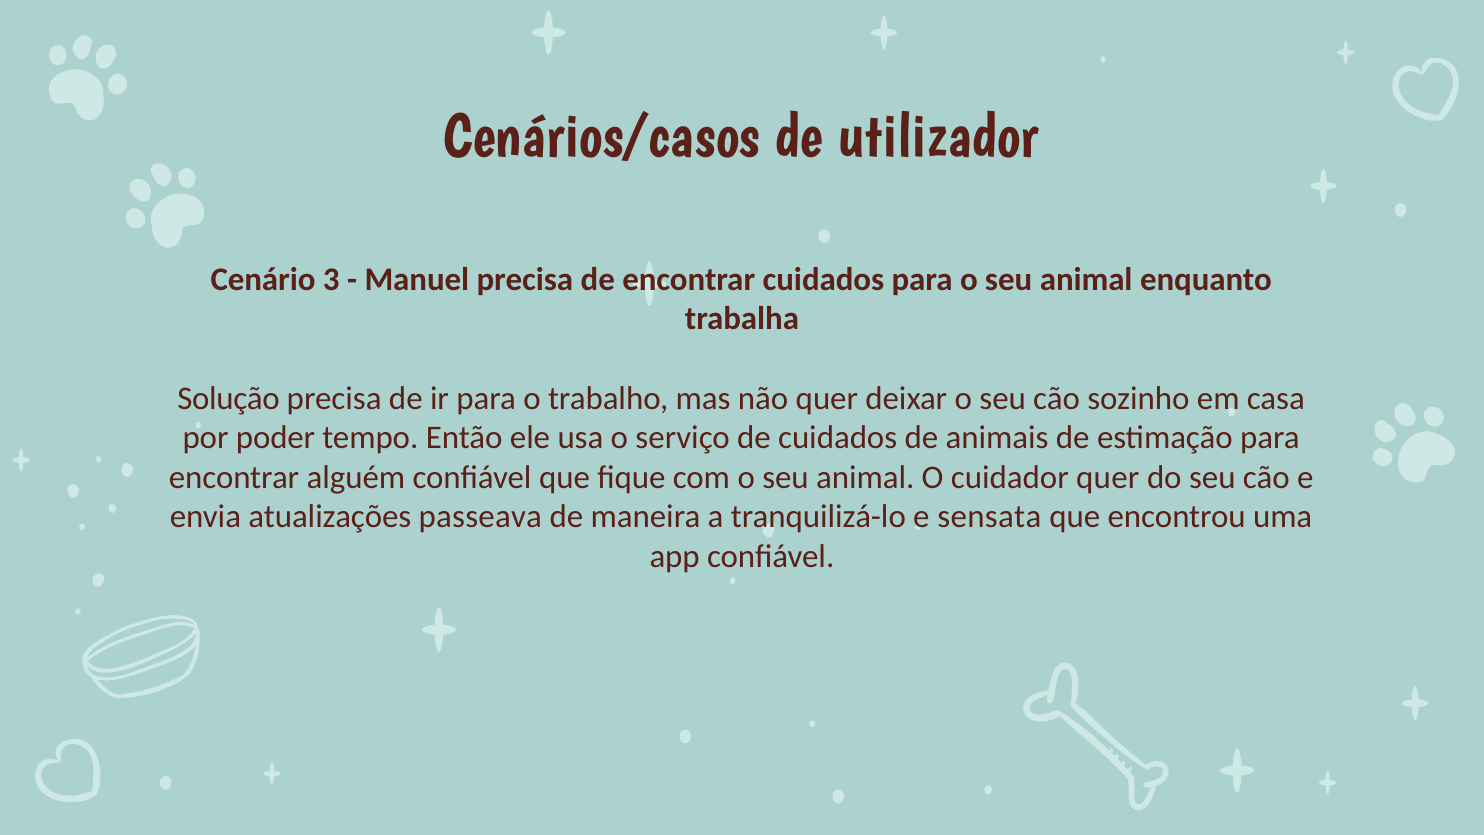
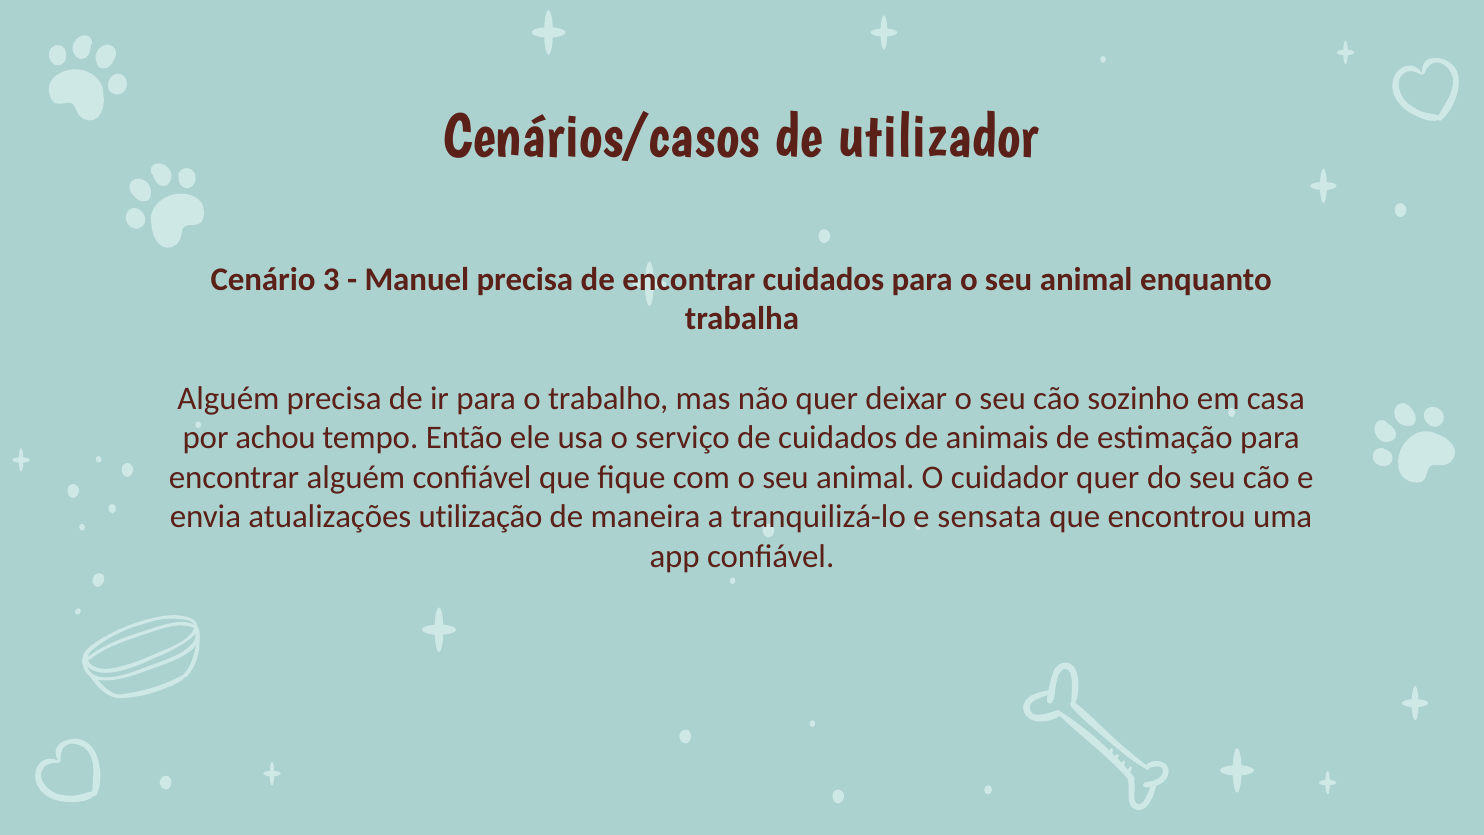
Solução: Solução -> Alguém (228, 398)
poder: poder -> achou (276, 438)
passeava: passeava -> utilização (481, 517)
